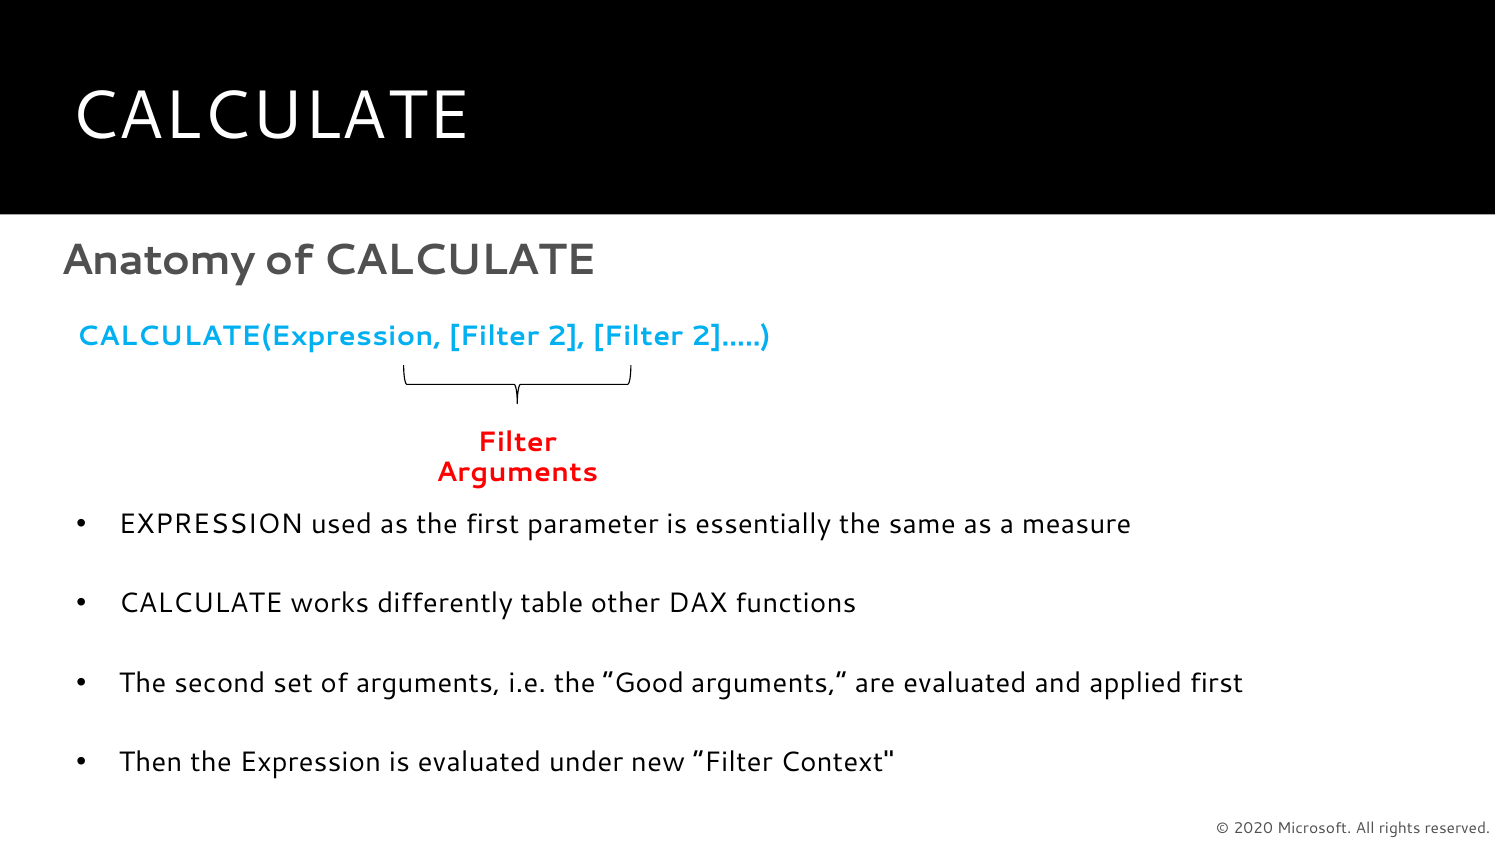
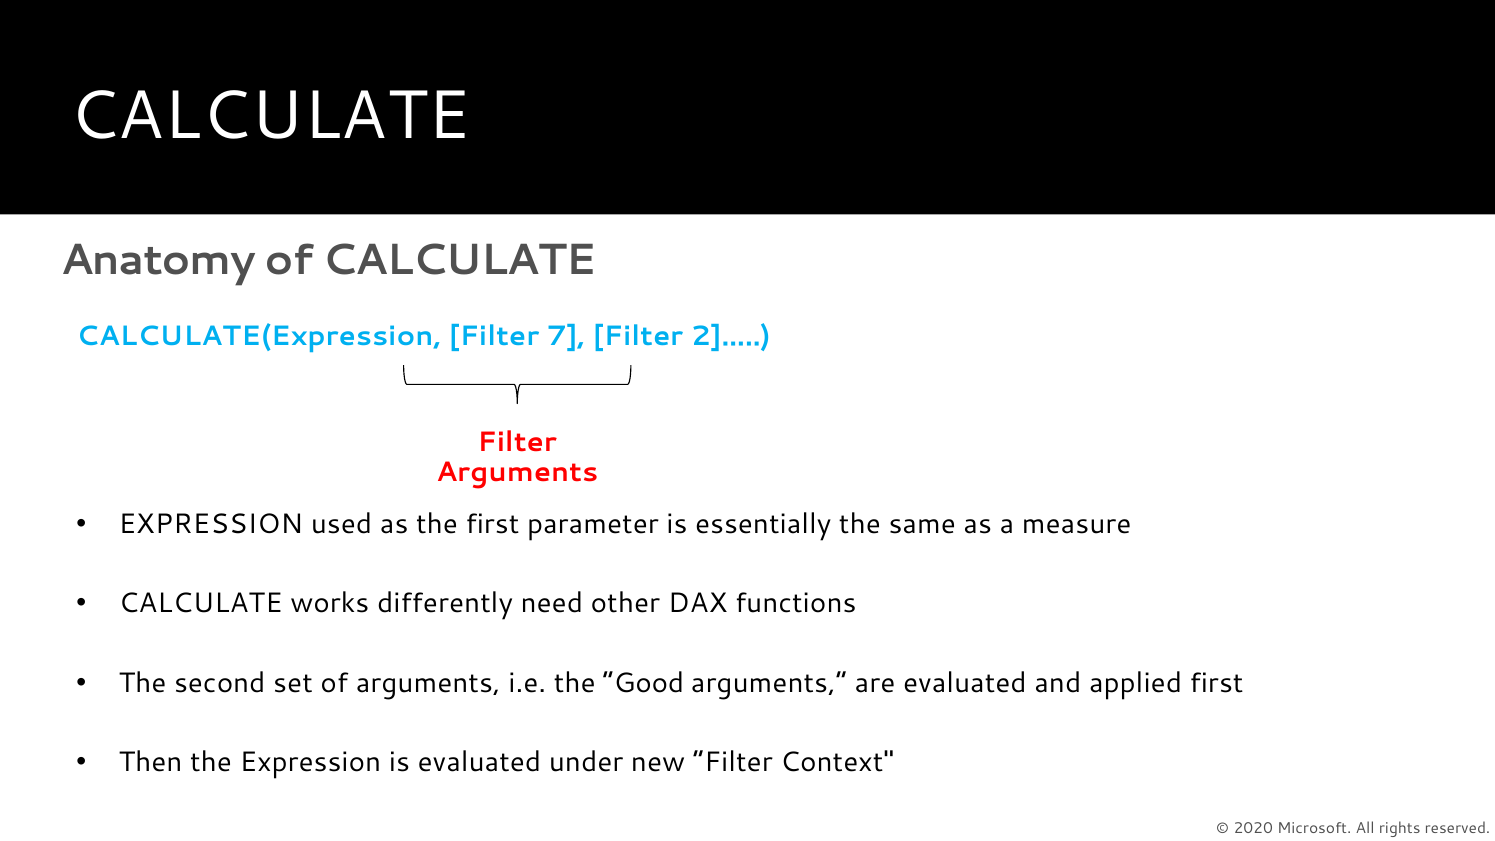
2: 2 -> 7 (566, 336)
table: table -> need (552, 604)
